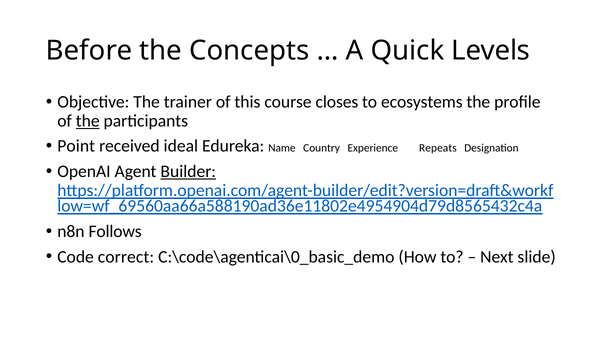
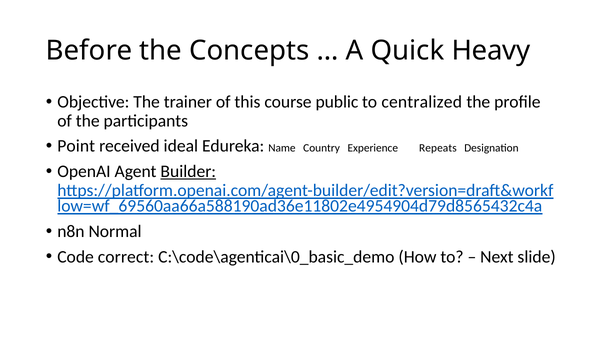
Levels: Levels -> Heavy (491, 51)
closes: closes -> public (337, 102)
ecosystems: ecosystems -> centralized (422, 102)
the underline: present -> none (88, 121)
Follows: Follows -> Normal (115, 232)
